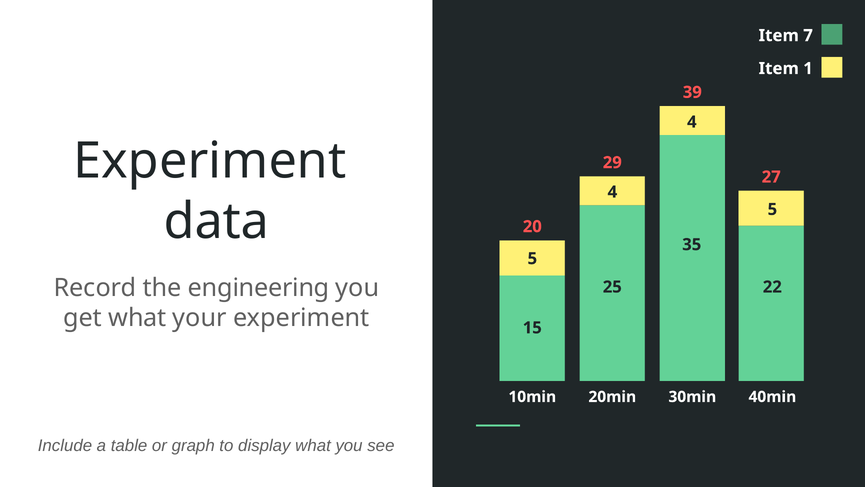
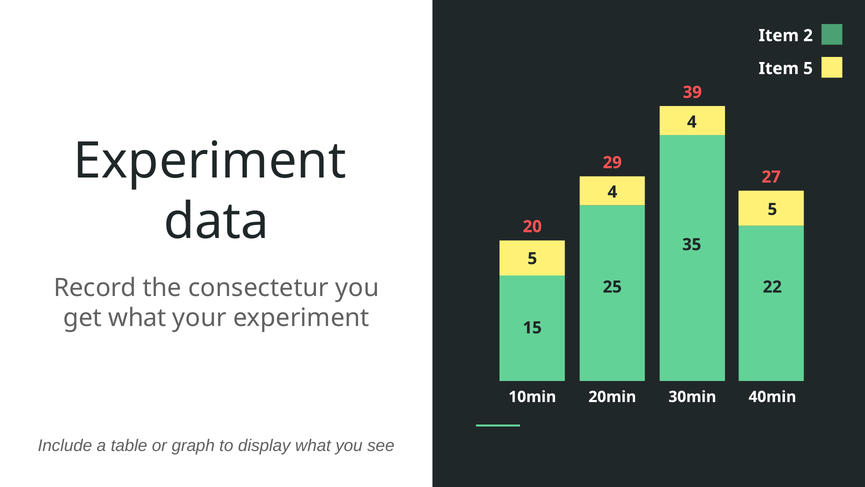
7: 7 -> 2 (808, 36)
Item 1: 1 -> 5 (808, 68)
engineering: engineering -> consectetur (259, 288)
